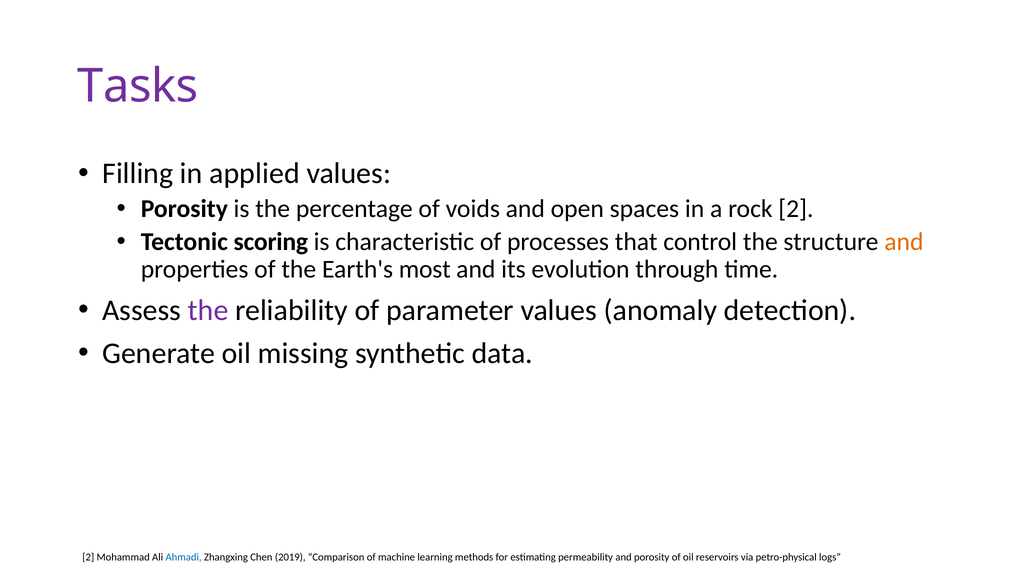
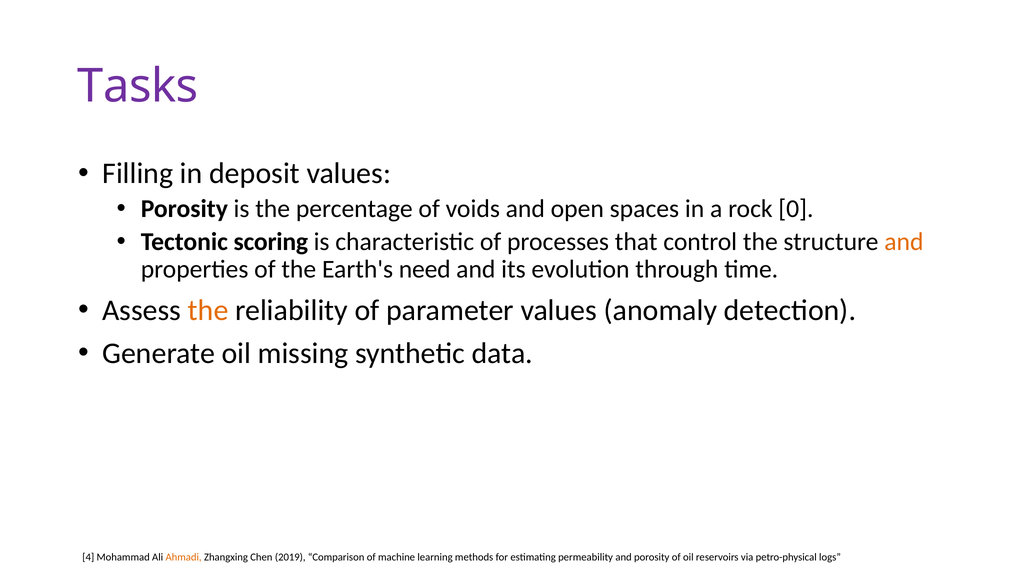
applied: applied -> deposit (255, 173)
rock 2: 2 -> 0 (796, 209)
most: most -> need (425, 270)
the colour: purple -> orange (208, 310)
2: 2 -> 4 (88, 557)
Ahmadi colour: blue -> orange (184, 557)
